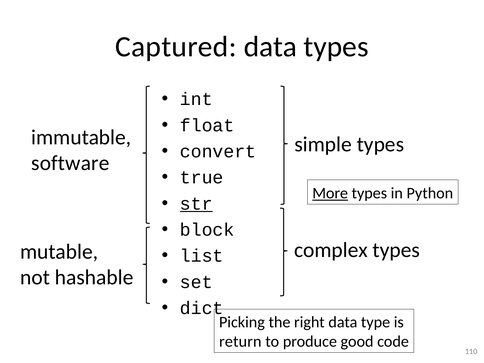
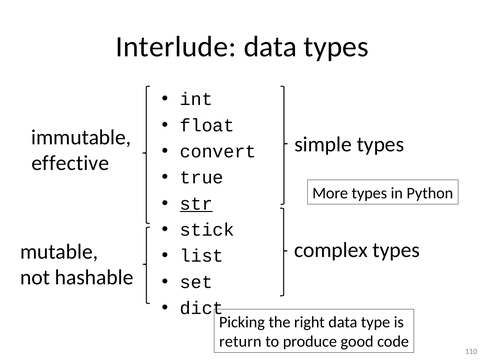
Captured: Captured -> Interlude (176, 47)
software: software -> effective (70, 163)
More underline: present -> none (330, 193)
block: block -> stick (207, 230)
